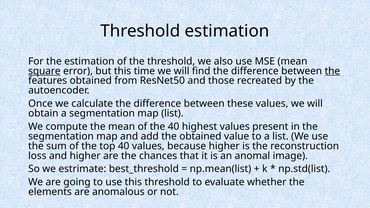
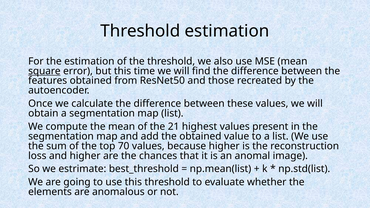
the underline: present -> none (332, 71)
the 40: 40 -> 21 (174, 127)
top 40: 40 -> 70 (124, 146)
